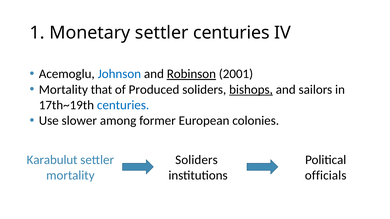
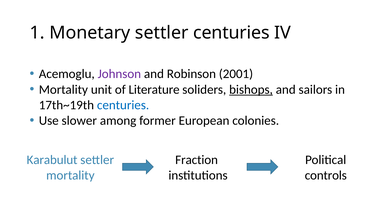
Johnson colour: blue -> purple (119, 74)
Robinson underline: present -> none (191, 74)
that: that -> unit (101, 90)
Produced: Produced -> Literature (154, 90)
Soliders: Soliders -> Fraction (197, 160)
officials: officials -> controls (326, 176)
